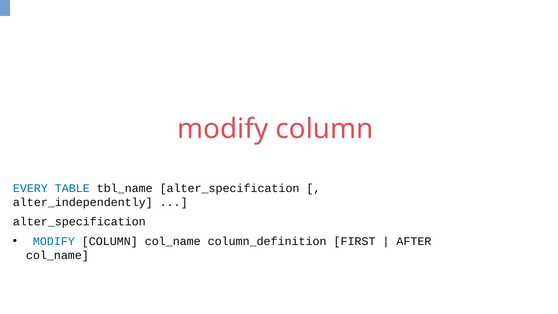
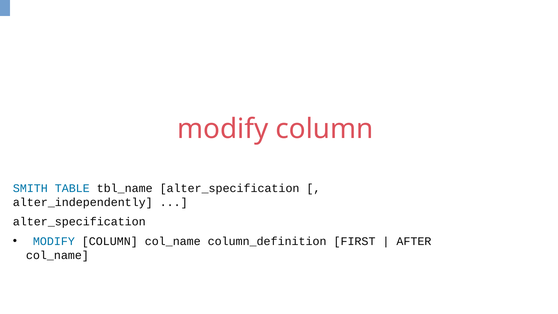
EVERY: EVERY -> SMITH (30, 188)
